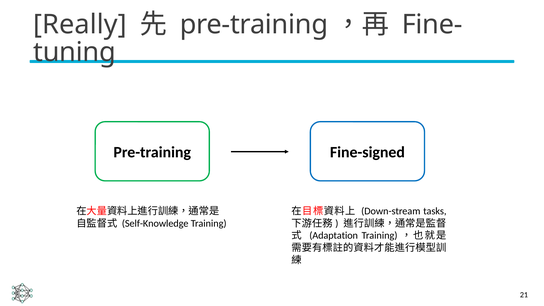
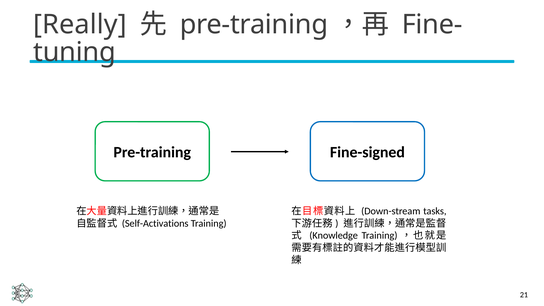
Self-Knowledge: Self-Knowledge -> Self-Activations (155, 223)
Adaptation: Adaptation -> Knowledge (334, 236)
